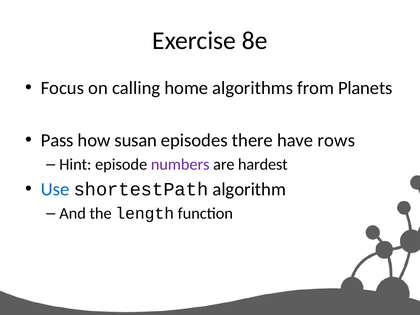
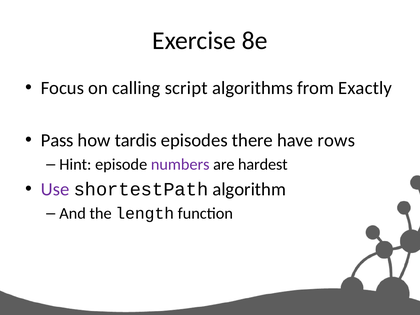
home: home -> script (186, 88)
Planets: Planets -> Exactly (365, 88)
susan: susan -> tardis (136, 140)
Use colour: blue -> purple (55, 189)
